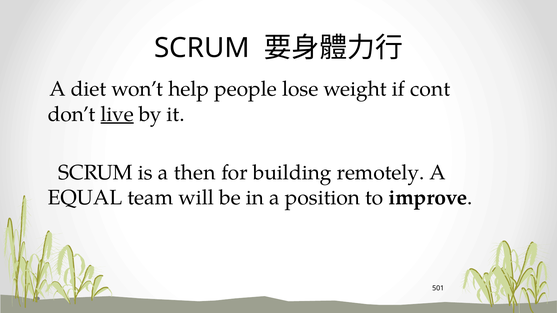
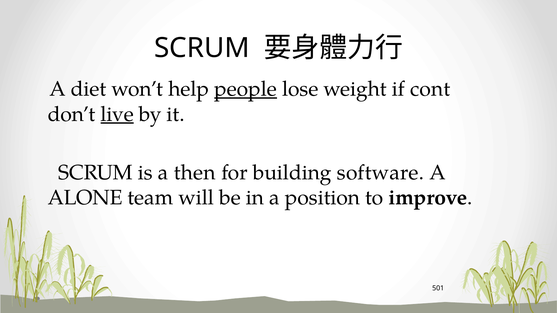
people underline: none -> present (246, 89)
remotely: remotely -> software (381, 173)
EQUAL: EQUAL -> ALONE (85, 198)
